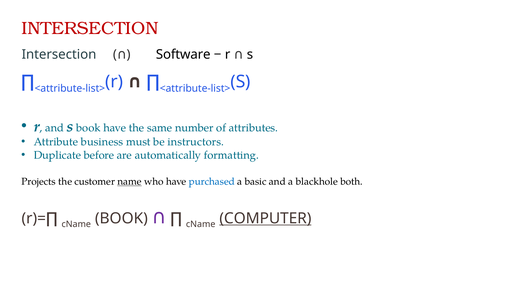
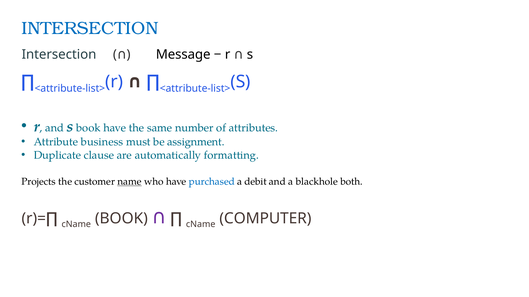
INTERSECTION colour: red -> blue (90, 28)
Software: Software -> Message (183, 55)
instructors: instructors -> assignment (196, 142)
before: before -> clause (99, 155)
basic: basic -> debit (256, 182)
COMPUTER underline: present -> none (265, 219)
